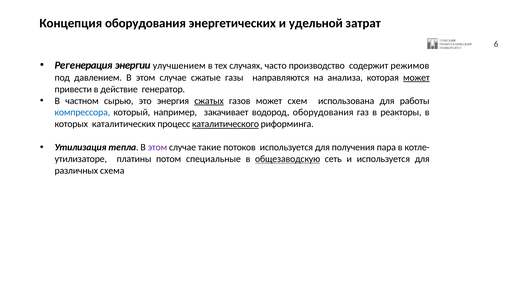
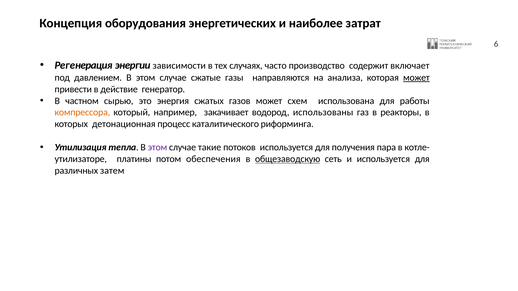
удельной: удельной -> наиболее (316, 23)
улучшением: улучшением -> зависимости (179, 66)
режимов: режимов -> включает (410, 66)
сжатых underline: present -> none (209, 101)
компрессора colour: blue -> orange (82, 113)
водород оборудования: оборудования -> использованы (323, 113)
каталитических: каталитических -> детонационная (124, 124)
каталитического underline: present -> none (225, 124)
специальные: специальные -> обеспечения (213, 159)
схема: схема -> затем (112, 171)
